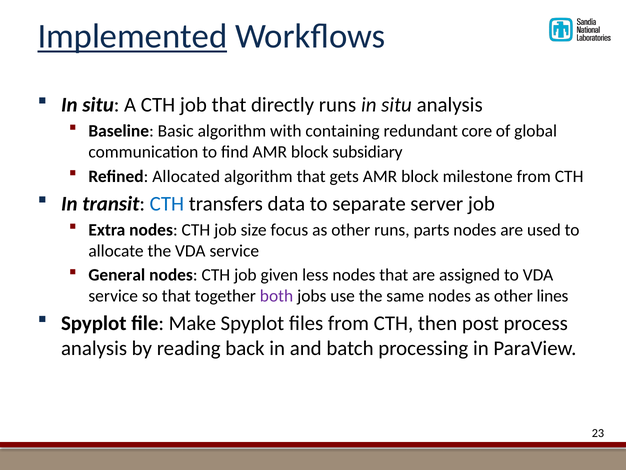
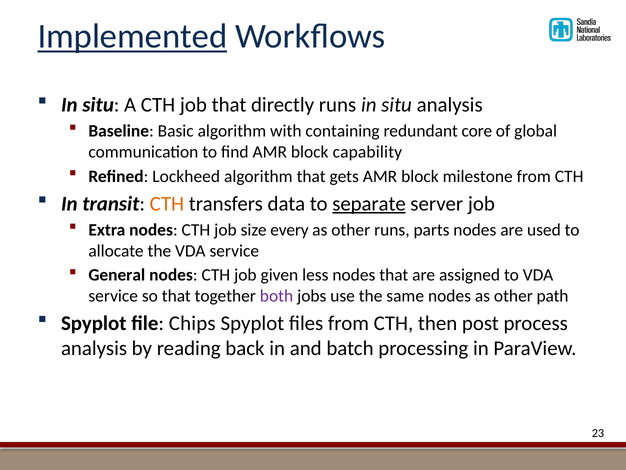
subsidiary: subsidiary -> capability (367, 152)
Allocated: Allocated -> Lockheed (186, 176)
CTH colour: blue -> orange (167, 203)
separate underline: none -> present (369, 203)
focus: focus -> every (289, 230)
lines: lines -> path (552, 296)
Make: Make -> Chips (192, 323)
